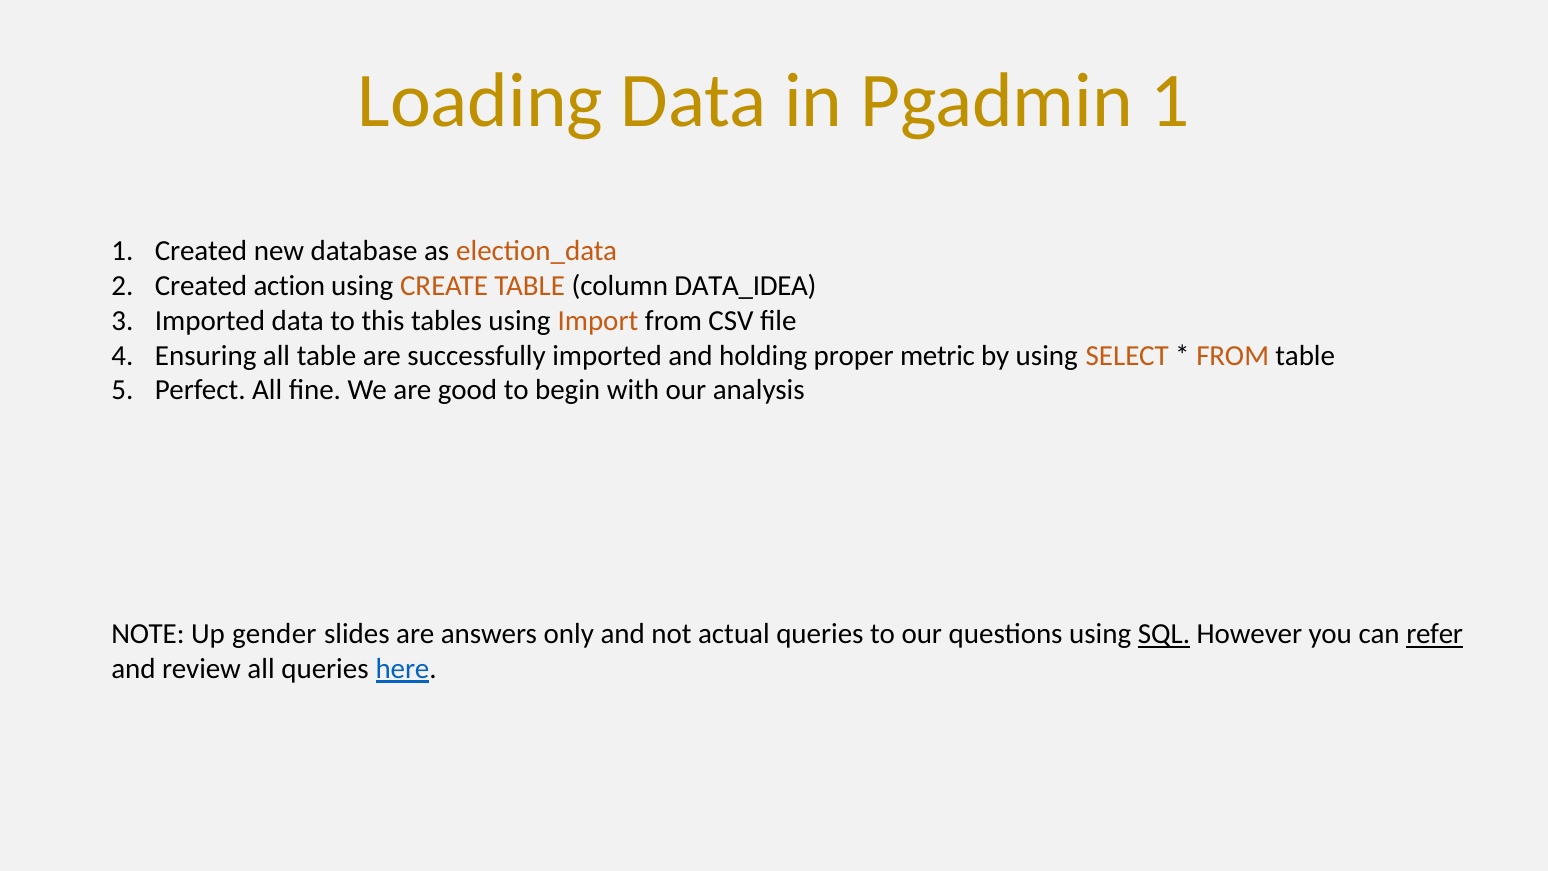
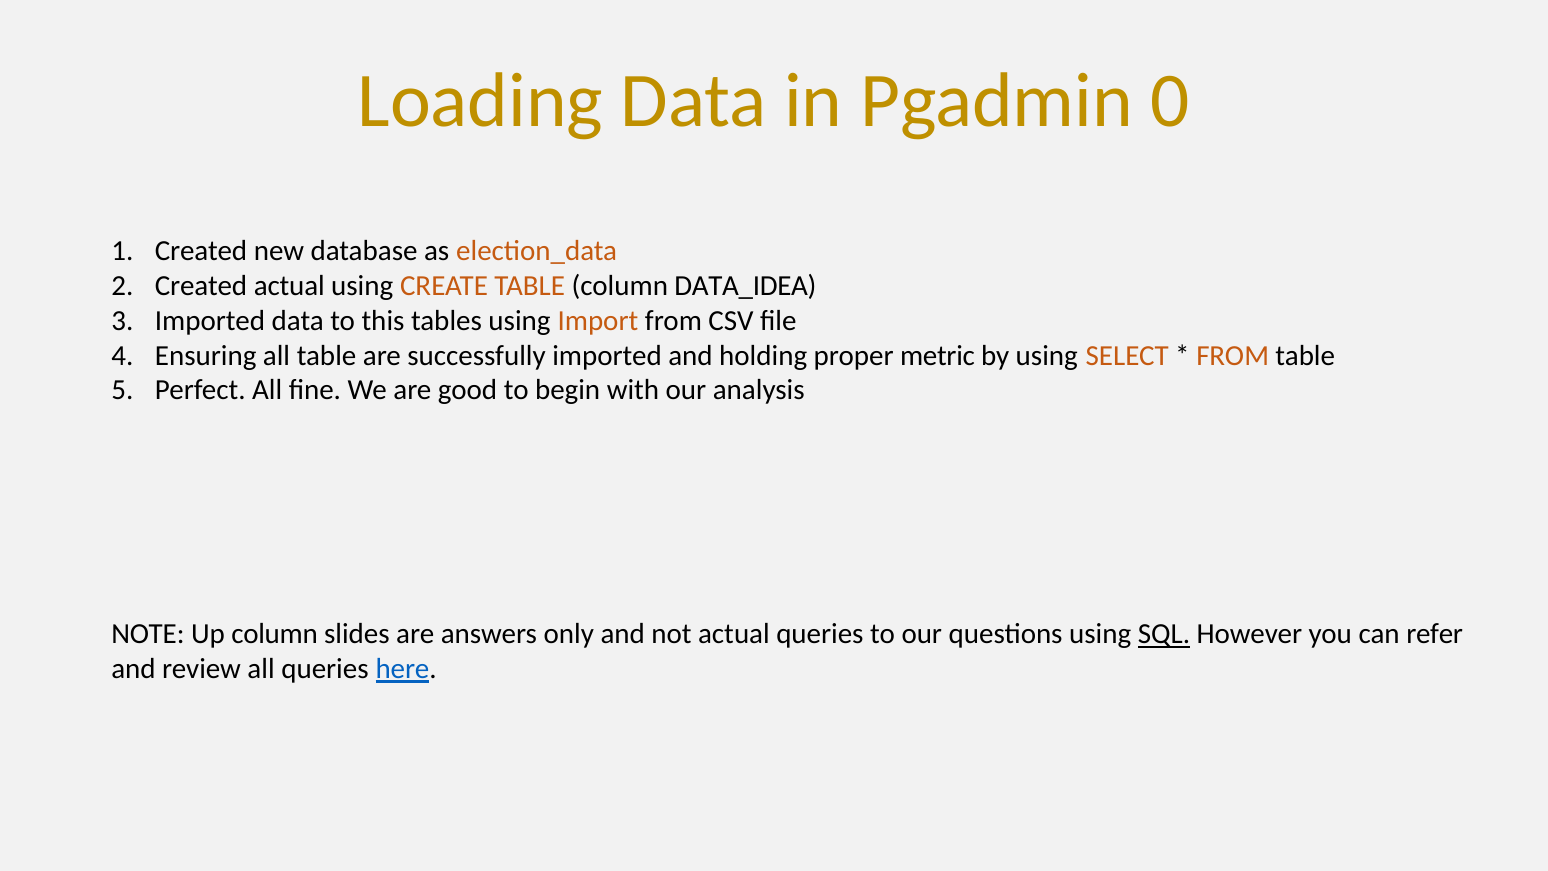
Pgadmin 1: 1 -> 0 (1170, 101)
Created action: action -> actual (289, 286)
Up gender: gender -> column (275, 634)
refer underline: present -> none (1435, 634)
